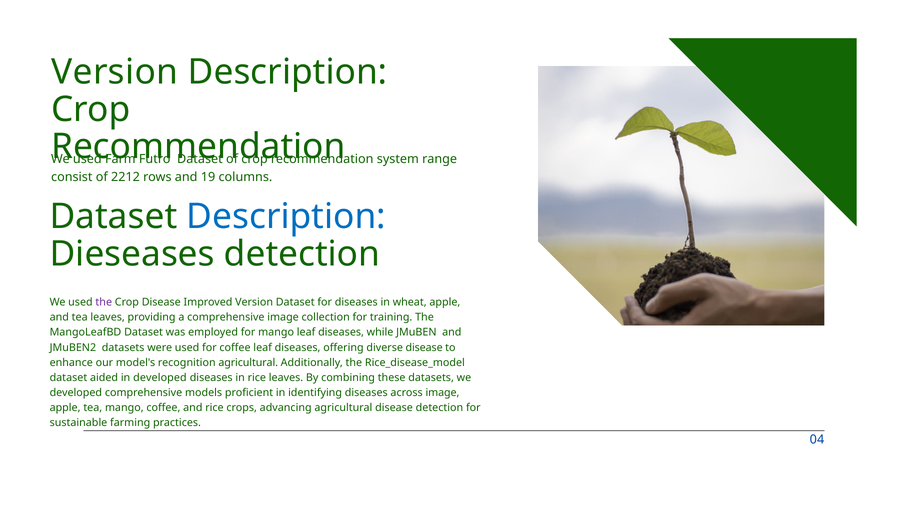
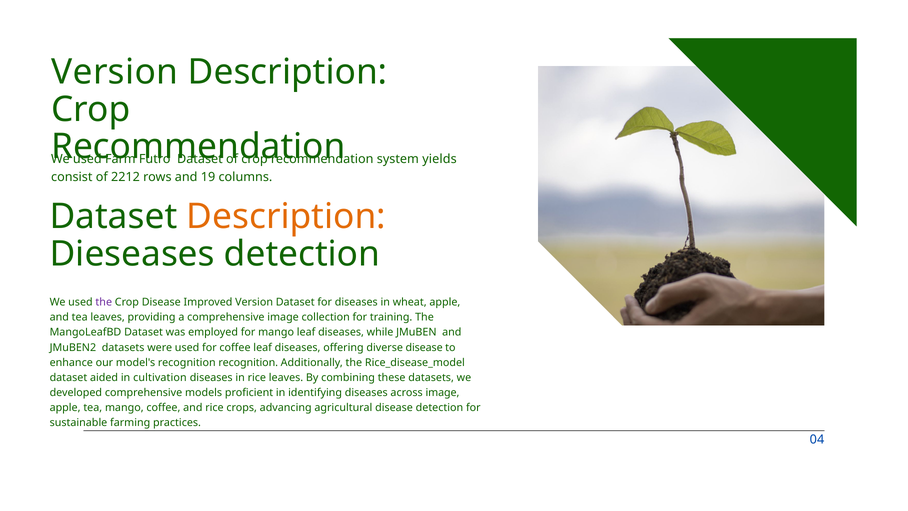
range: range -> yields (440, 159)
Description colour: blue -> orange (286, 217)
recognition agricultural: agricultural -> recognition (248, 362)
in developed: developed -> cultivation (160, 377)
